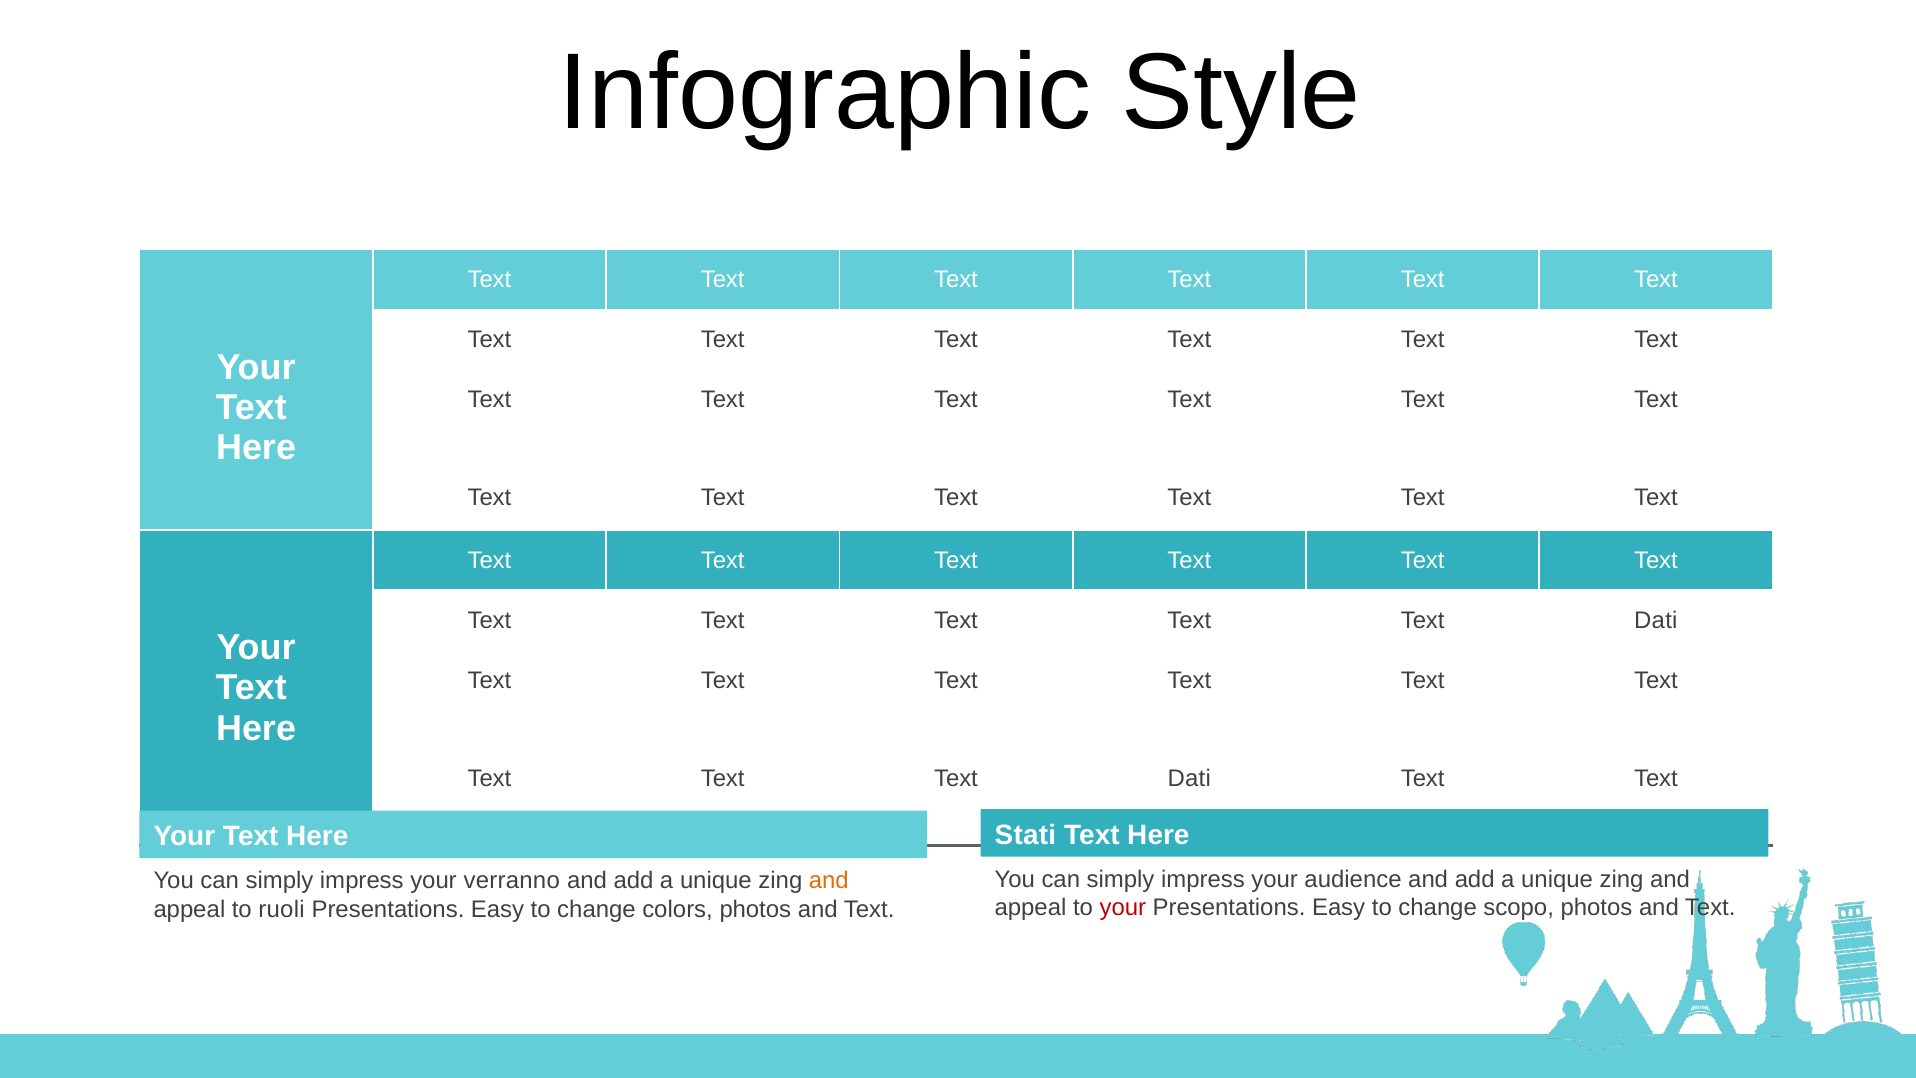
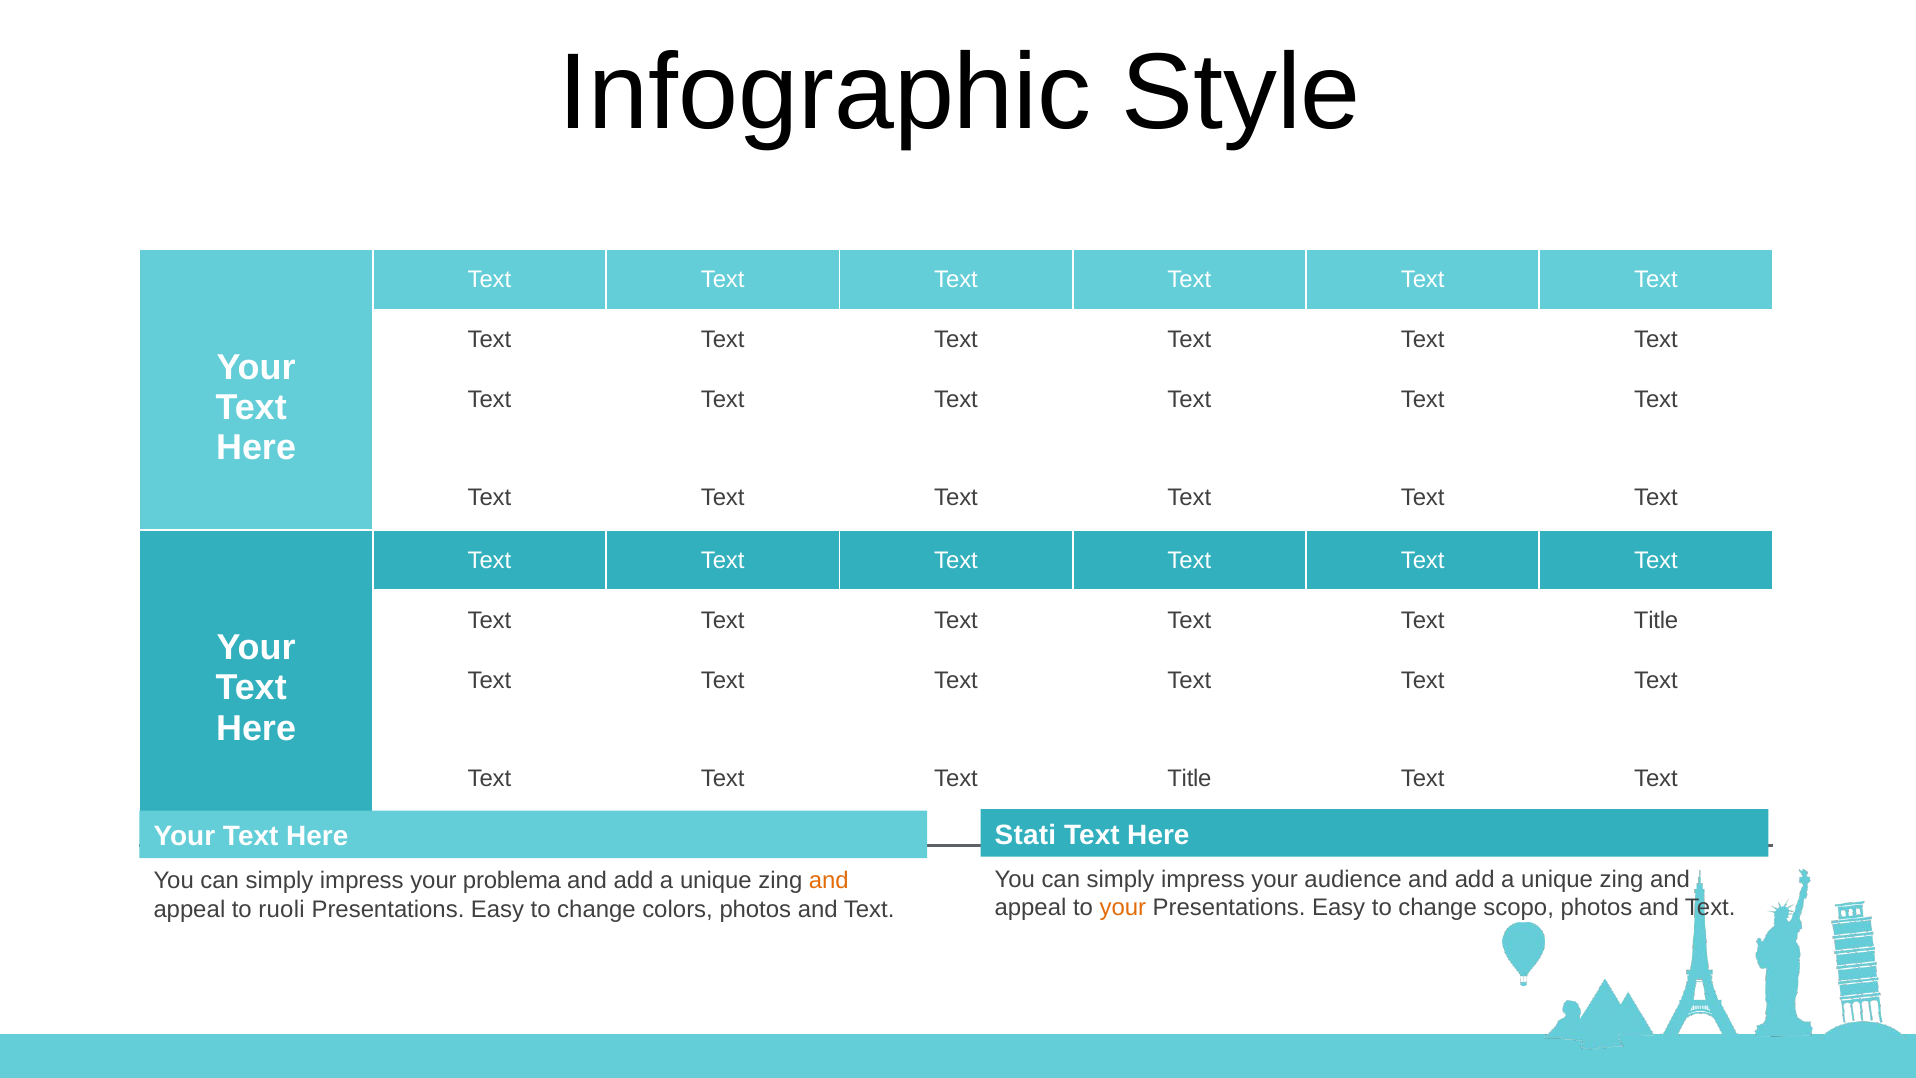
Dati: Dati -> Title (1656, 620)
Dati: Dati -> Title (1189, 778)
verranno: verranno -> problema (512, 880)
your colour: red -> orange (1123, 908)
